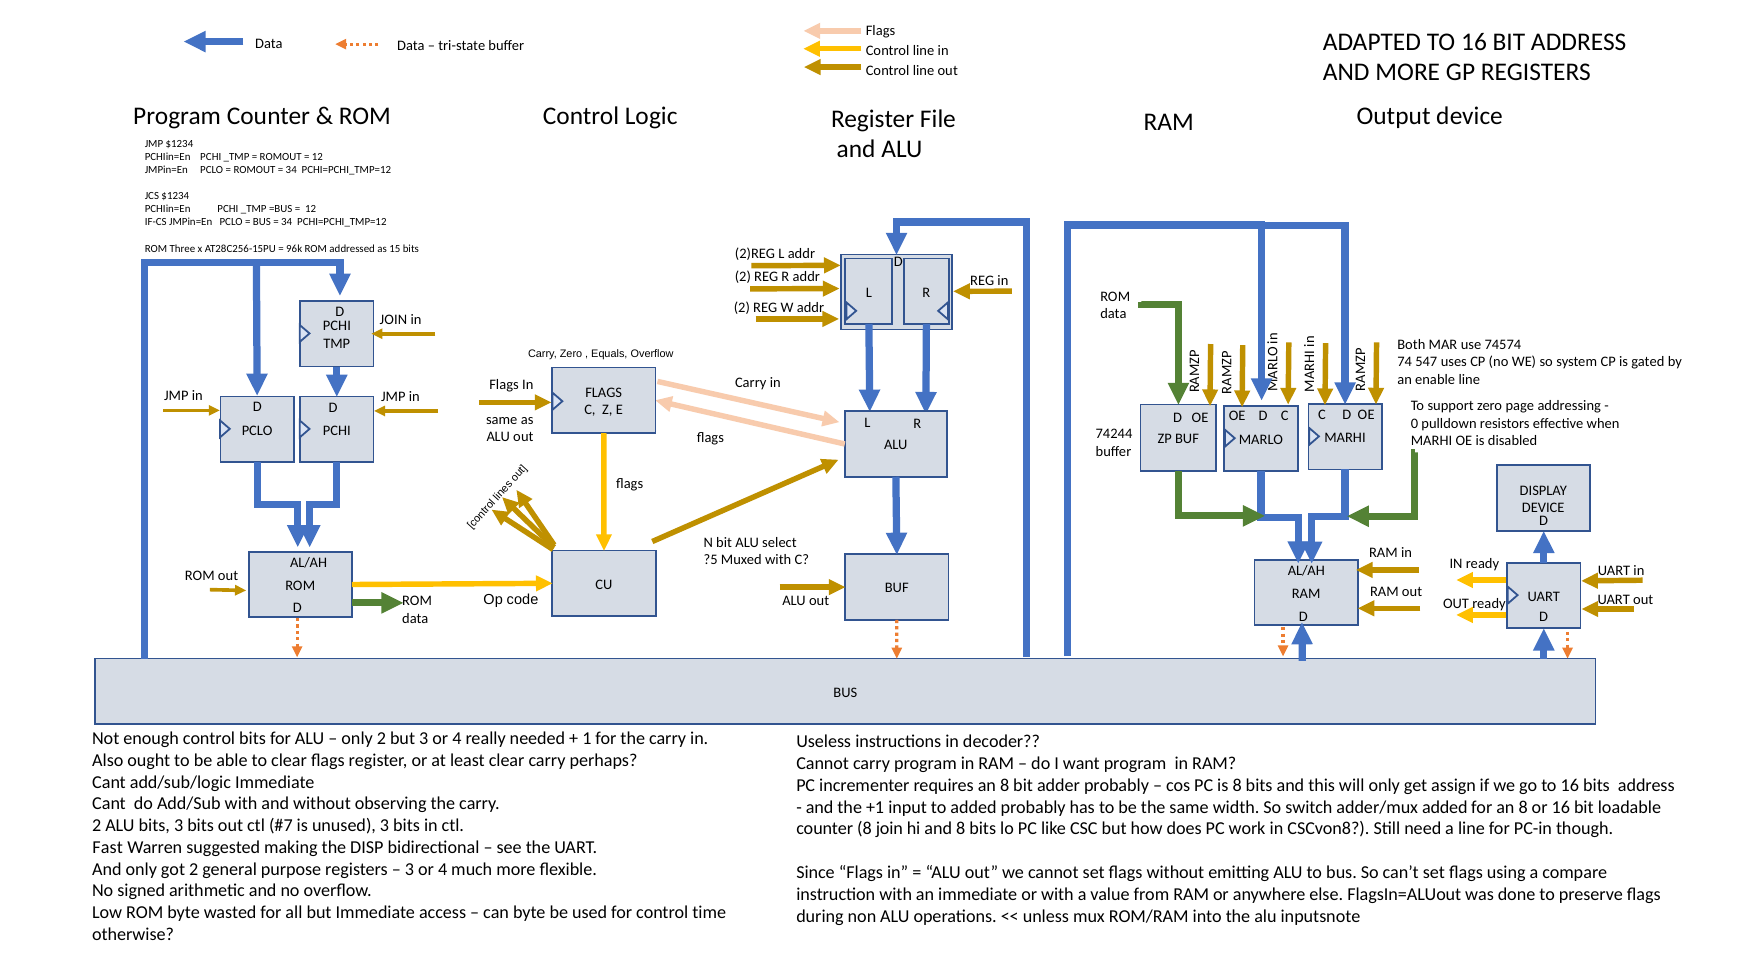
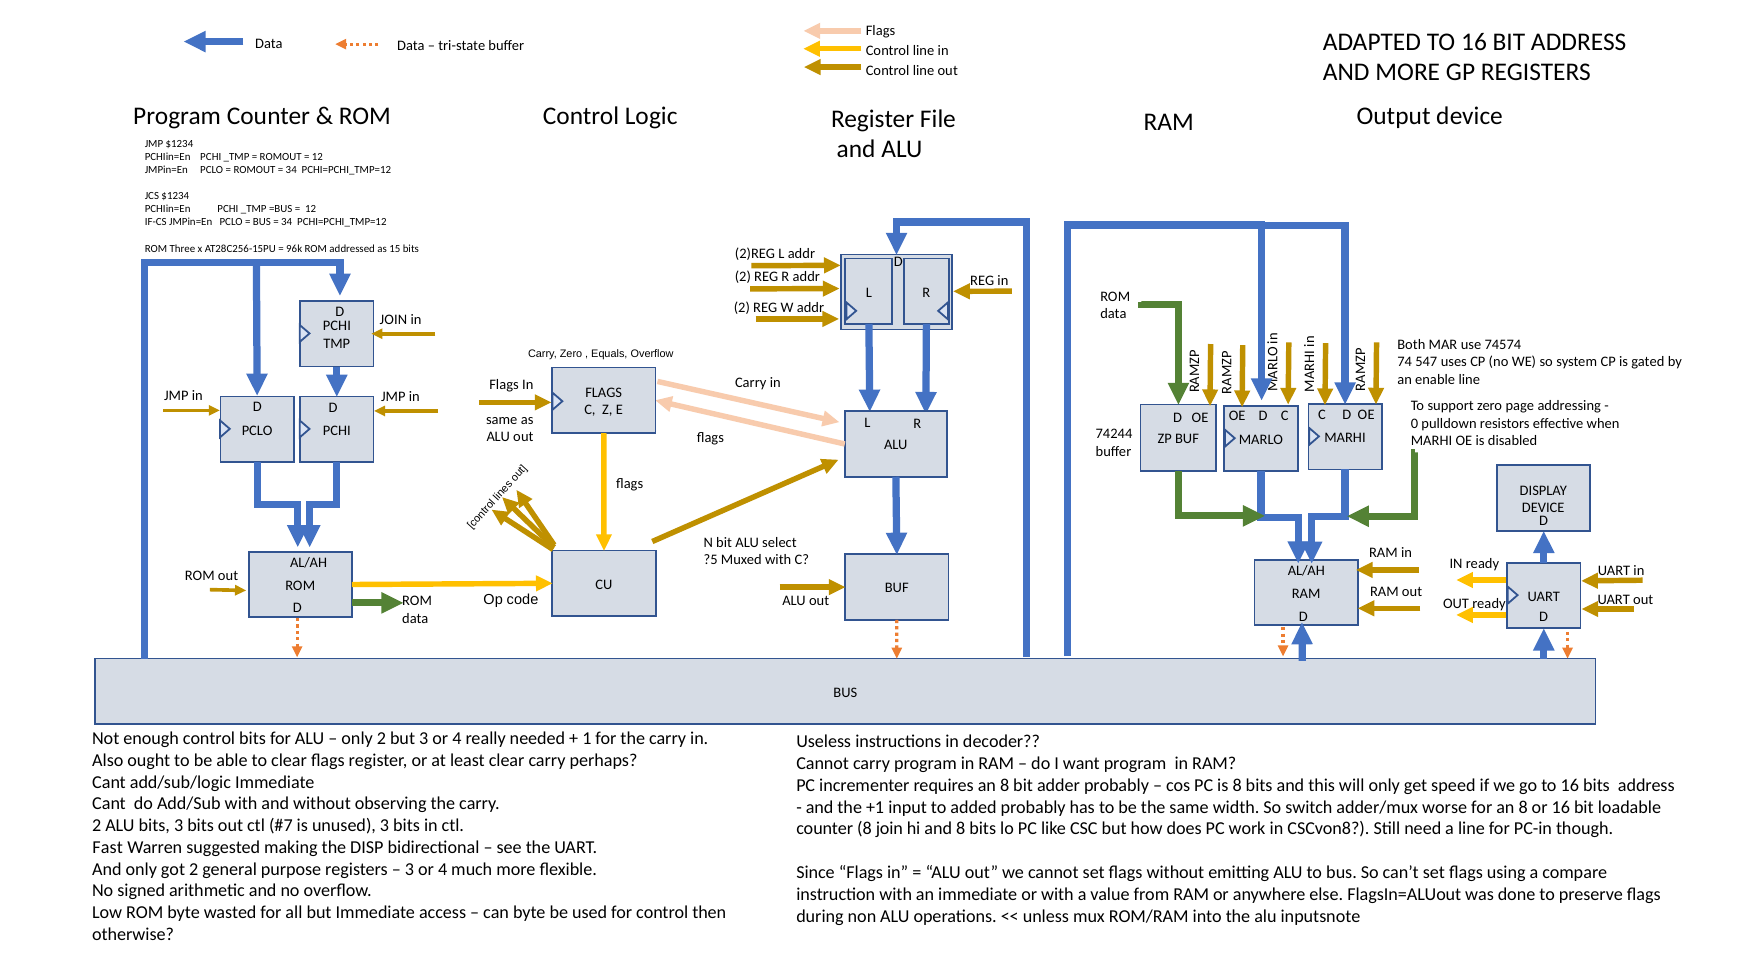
assign: assign -> speed (1453, 786)
adder/mux added: added -> worse (1445, 807)
time: time -> then (709, 913)
